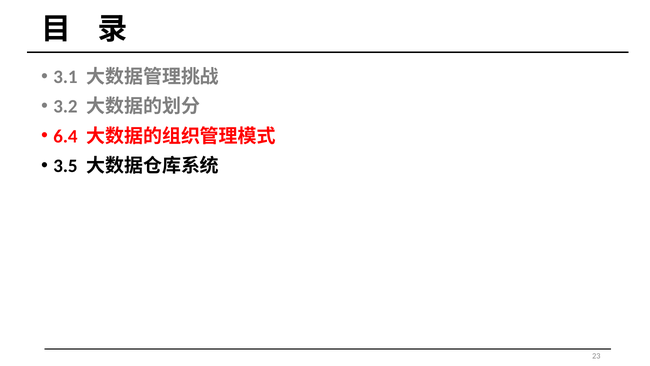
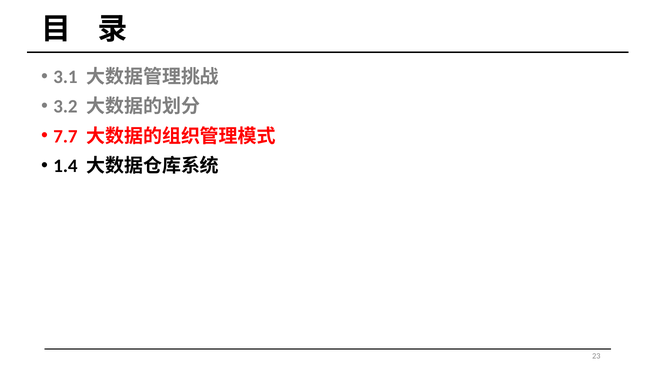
6.4: 6.4 -> 7.7 (65, 136)
3.5: 3.5 -> 1.4 (65, 166)
